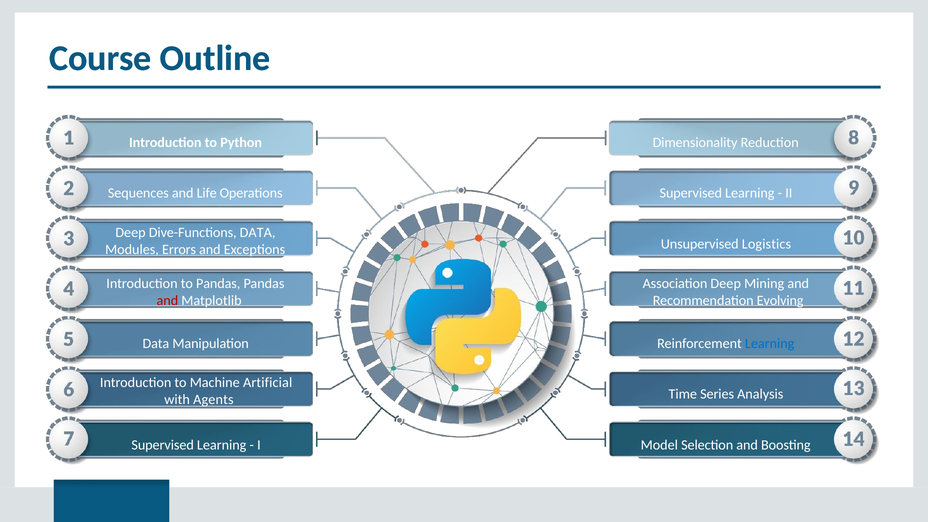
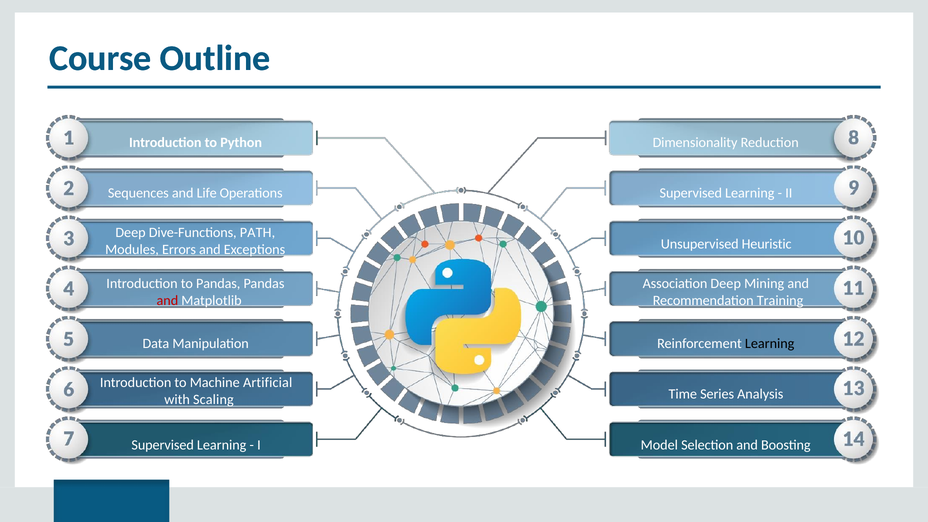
DATA: DATA -> PATH (258, 233)
Logistics: Logistics -> Heuristic (767, 244)
Evolving: Evolving -> Training (780, 300)
Learning colour: blue -> black (770, 343)
Agents: Agents -> Scaling (213, 400)
